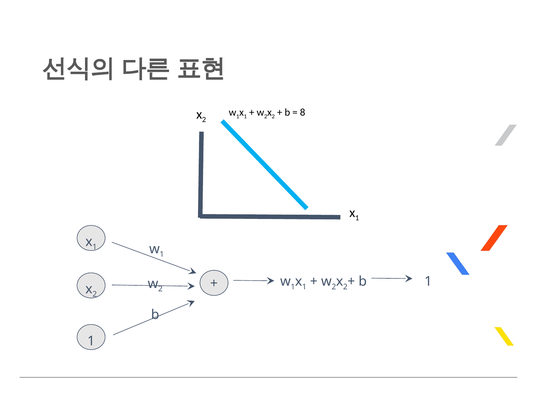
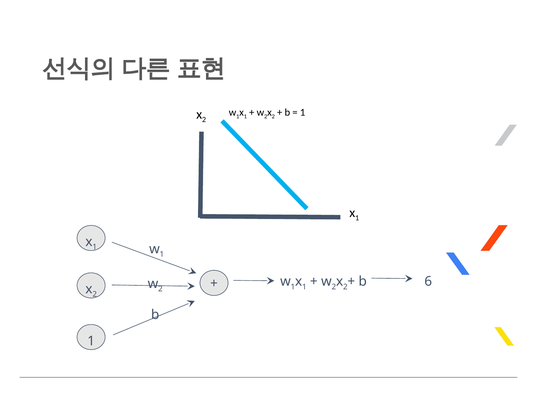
8: 8 -> 1 (303, 112)
b 1: 1 -> 6 (428, 281)
